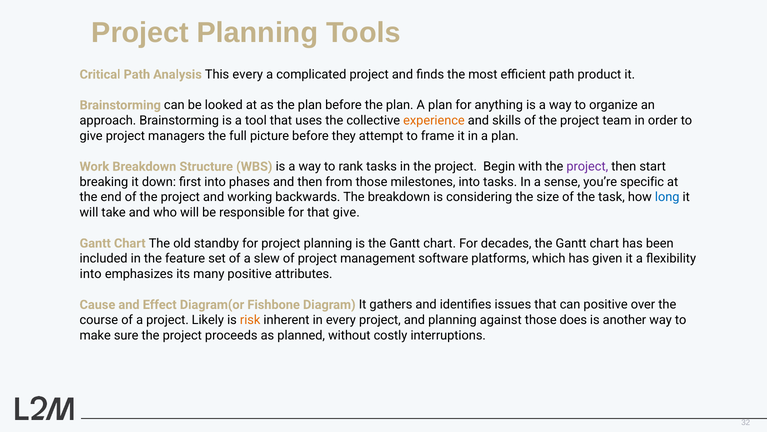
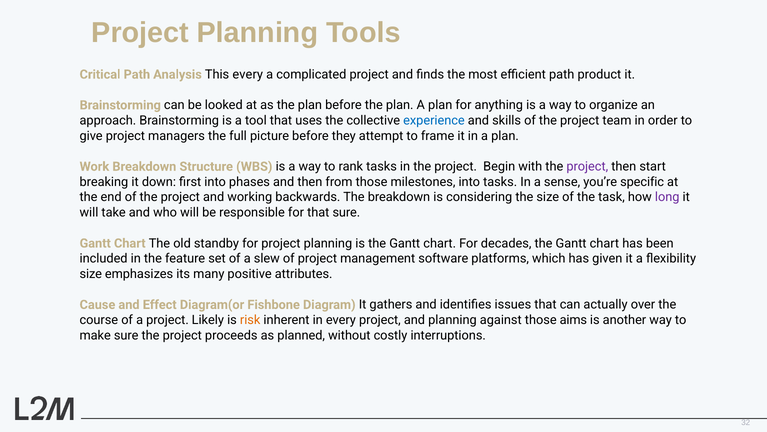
experience colour: orange -> blue (434, 120)
long colour: blue -> purple (667, 197)
that give: give -> sure (346, 212)
into: into -> size (91, 274)
can positive: positive -> actually (606, 304)
does: does -> aims (573, 320)
